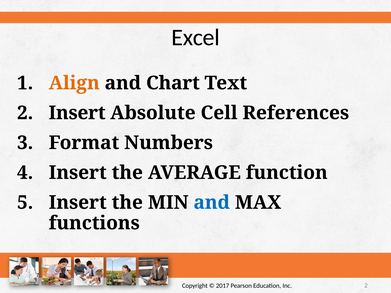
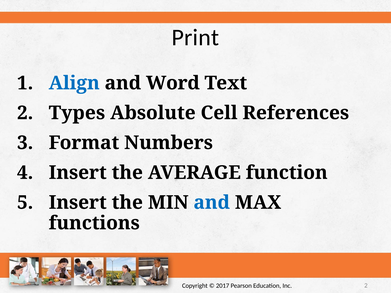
Excel: Excel -> Print (195, 38)
Align colour: orange -> blue (74, 83)
Chart: Chart -> Word (173, 83)
2 Insert: Insert -> Types (77, 113)
